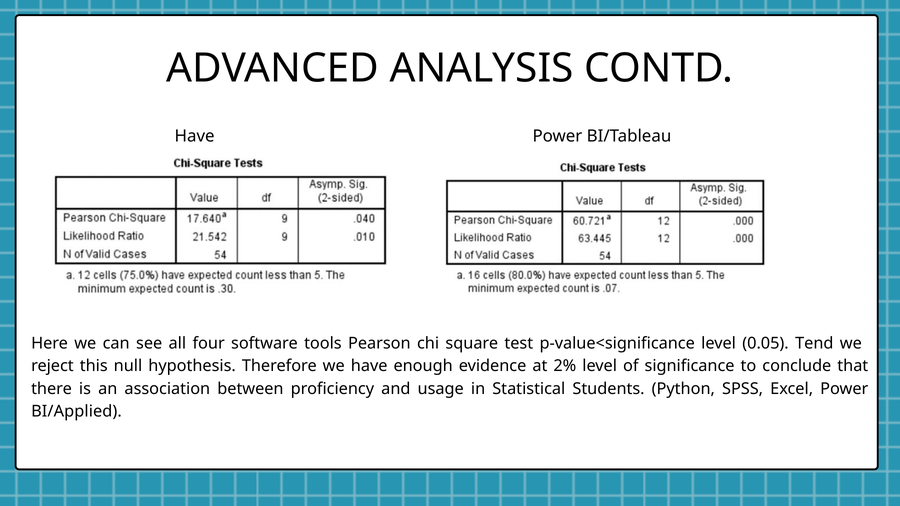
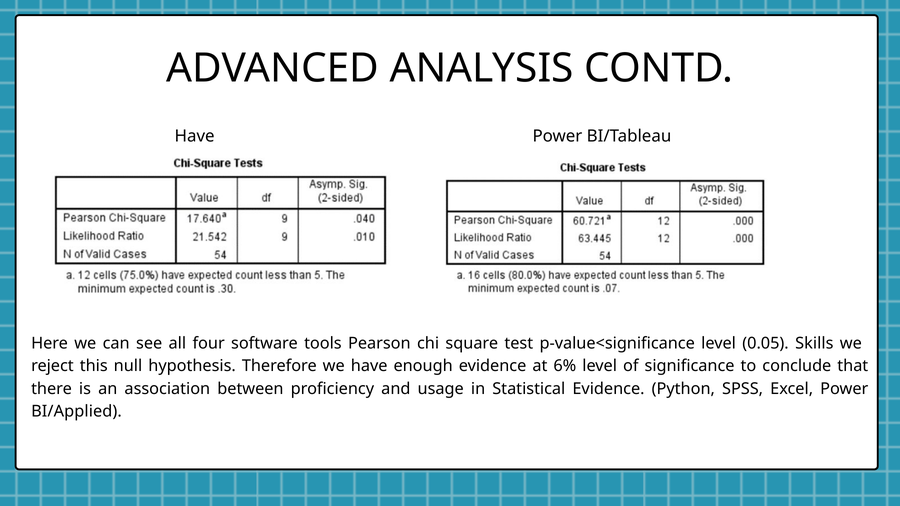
Tend: Tend -> Skills (814, 343)
2%: 2% -> 6% (565, 366)
Statistical Students: Students -> Evidence (609, 389)
